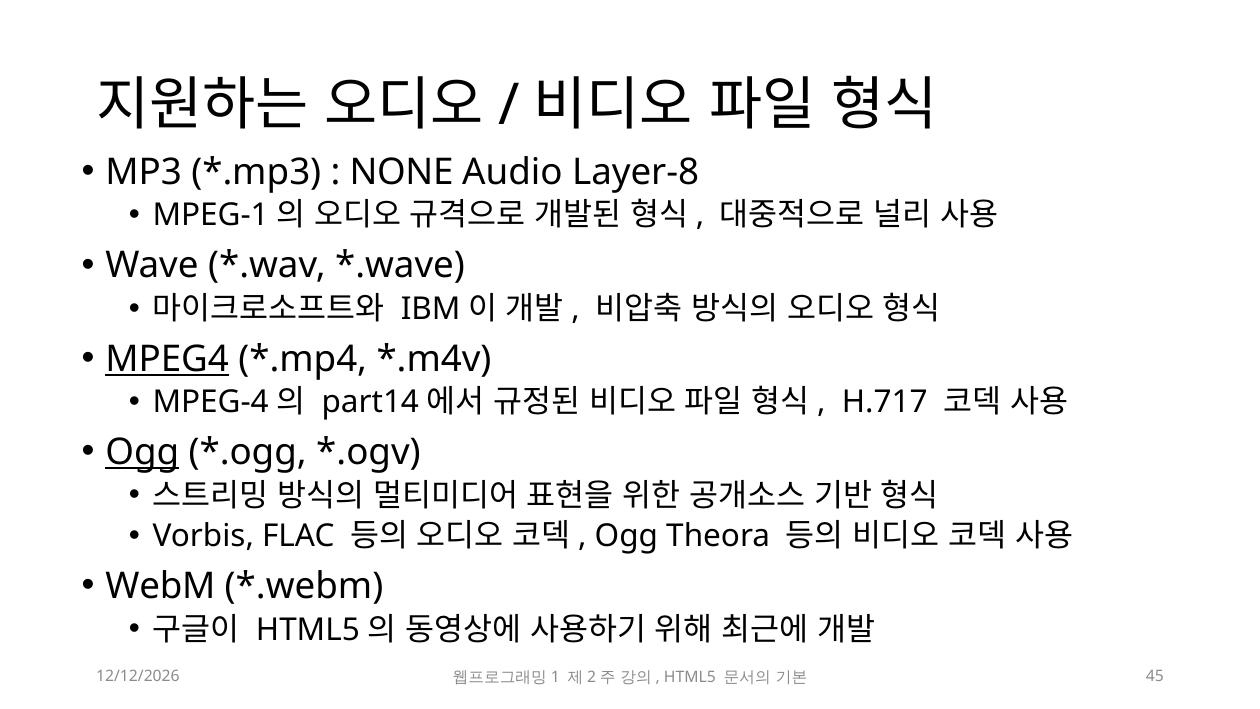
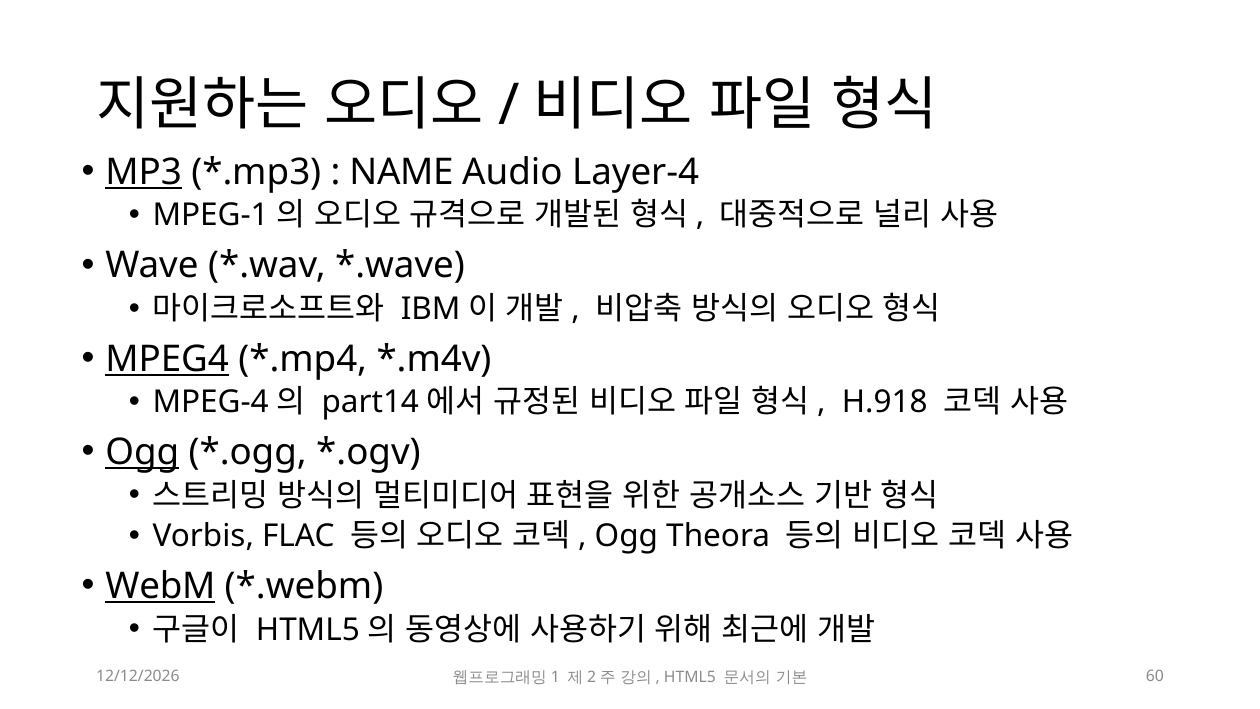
MP3 underline: none -> present (144, 172)
NONE: NONE -> NAME (402, 172)
Layer-8: Layer-8 -> Layer-4 (636, 172)
H.717: H.717 -> H.918 (885, 402)
WebM underline: none -> present (160, 586)
45: 45 -> 60 (1155, 676)
